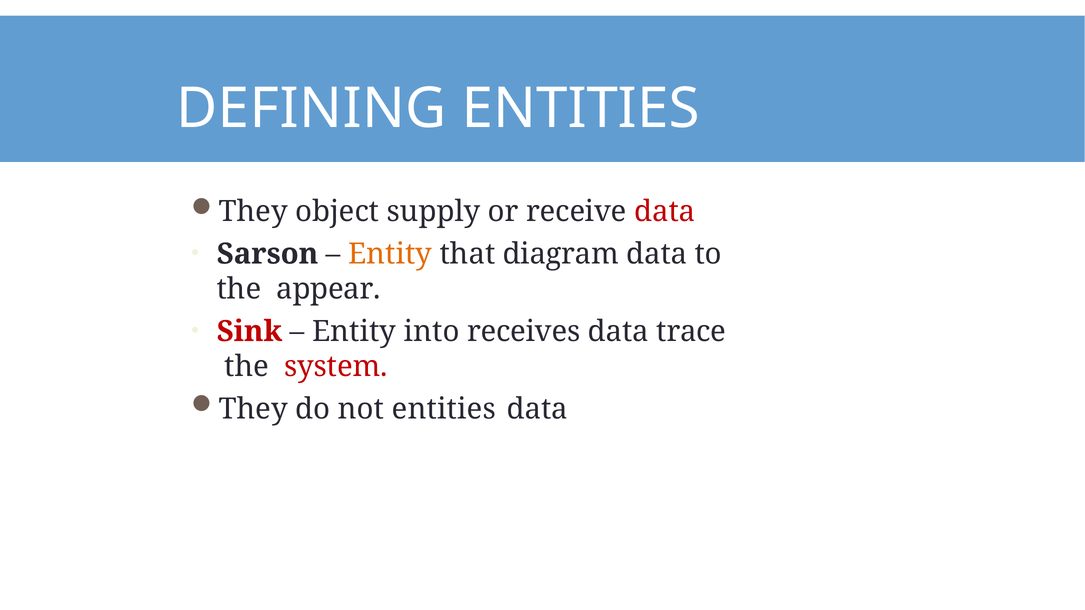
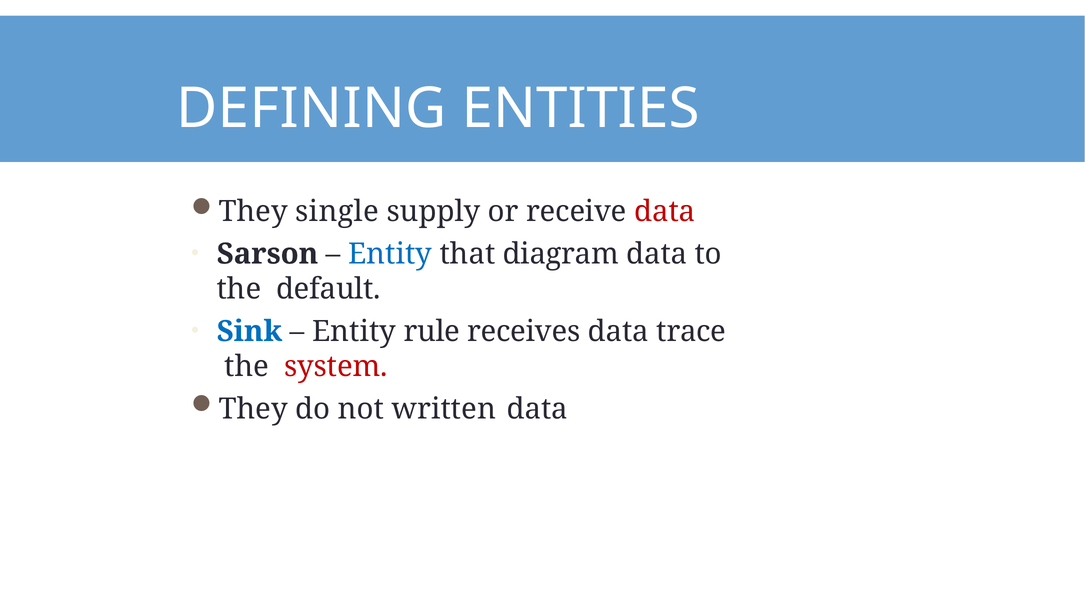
object: object -> single (337, 212)
Entity colour: orange -> blue (390, 254)
appear: appear -> default (328, 289)
Sink colour: red -> blue (249, 332)
into: into -> rule (432, 332)
not entities: entities -> written (444, 409)
